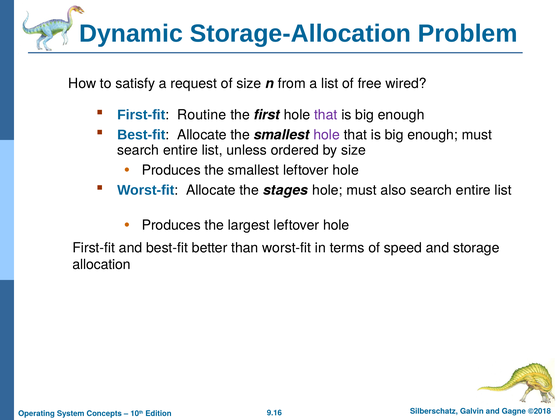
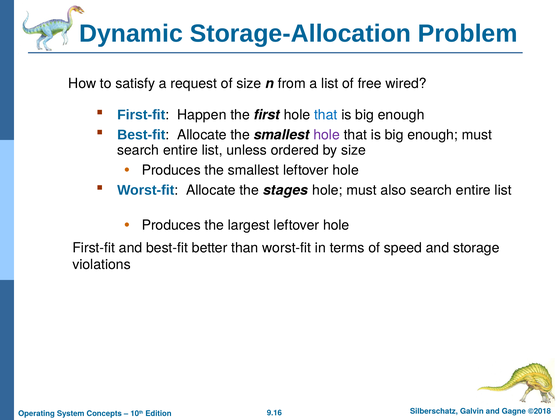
Routine: Routine -> Happen (202, 115)
that colour: purple -> blue (326, 115)
allocation: allocation -> violations (102, 265)
